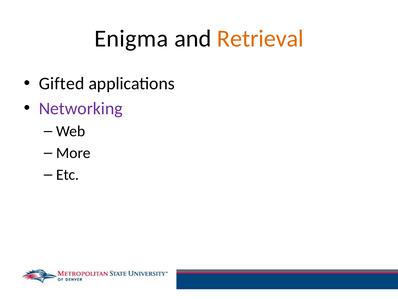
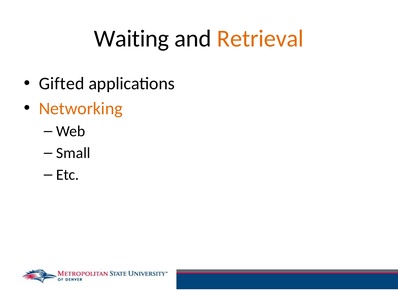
Enigma: Enigma -> Waiting (132, 39)
Networking colour: purple -> orange (81, 108)
More: More -> Small (73, 153)
